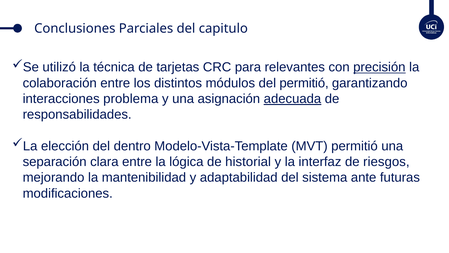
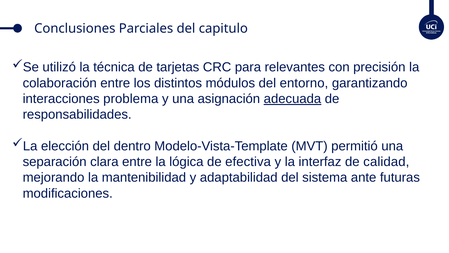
precisión underline: present -> none (379, 67)
del permitió: permitió -> entorno (304, 83)
historial: historial -> efectiva (248, 162)
riesgos: riesgos -> calidad (386, 162)
